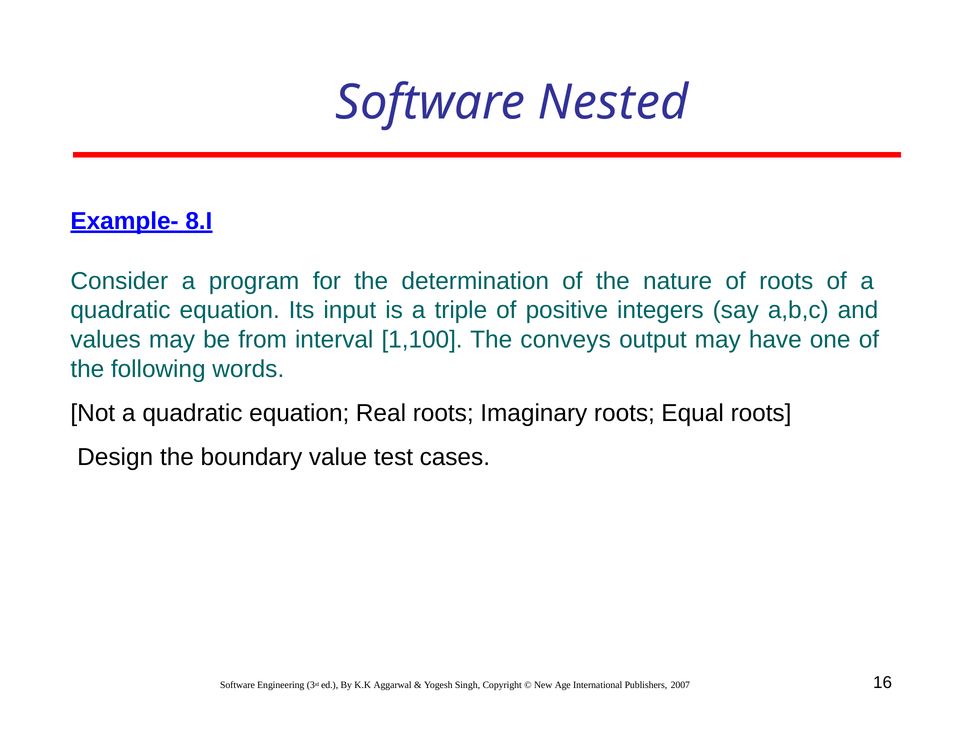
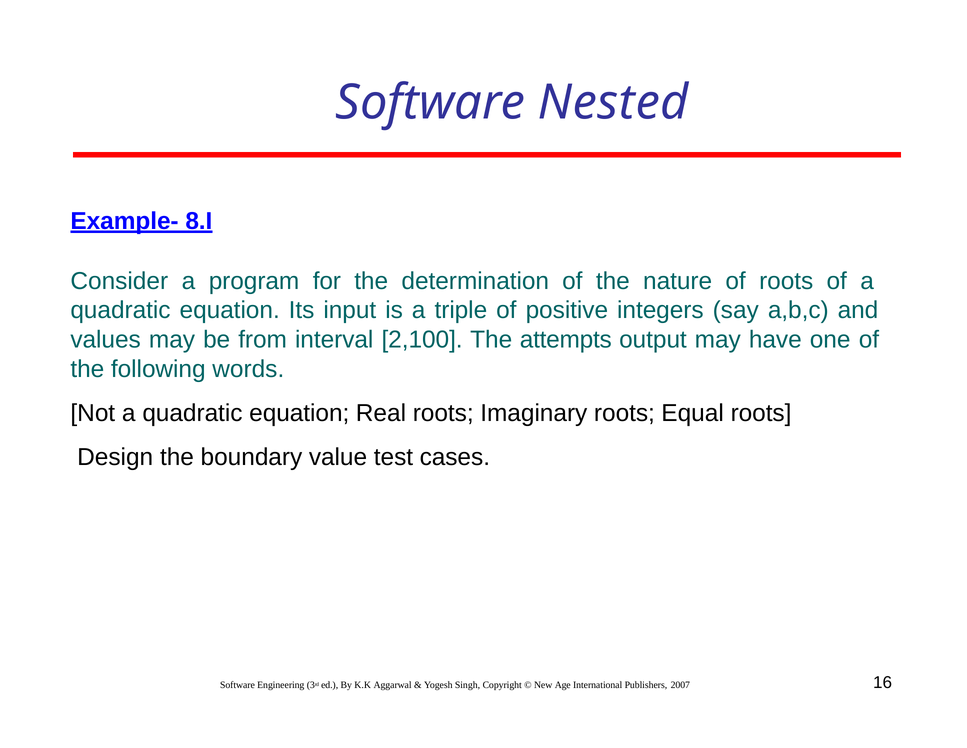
1,100: 1,100 -> 2,100 (422, 339)
conveys: conveys -> attempts (566, 339)
